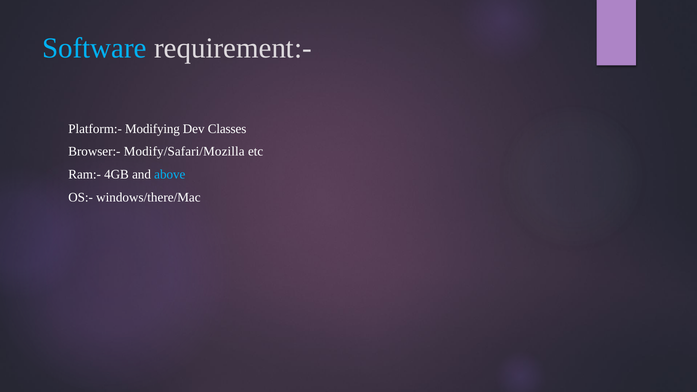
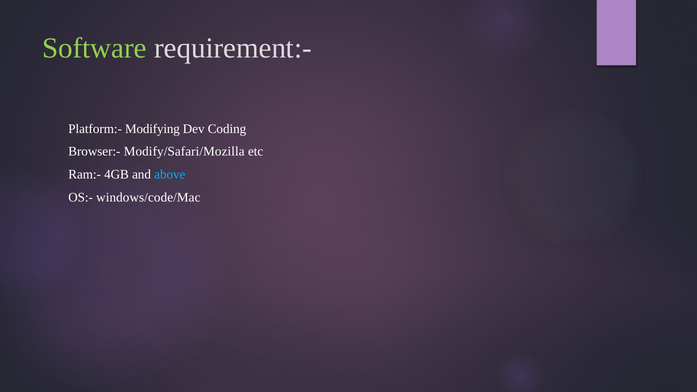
Software colour: light blue -> light green (94, 48)
Classes: Classes -> Coding (227, 129)
windows/there/Mac: windows/there/Mac -> windows/code/Mac (148, 198)
